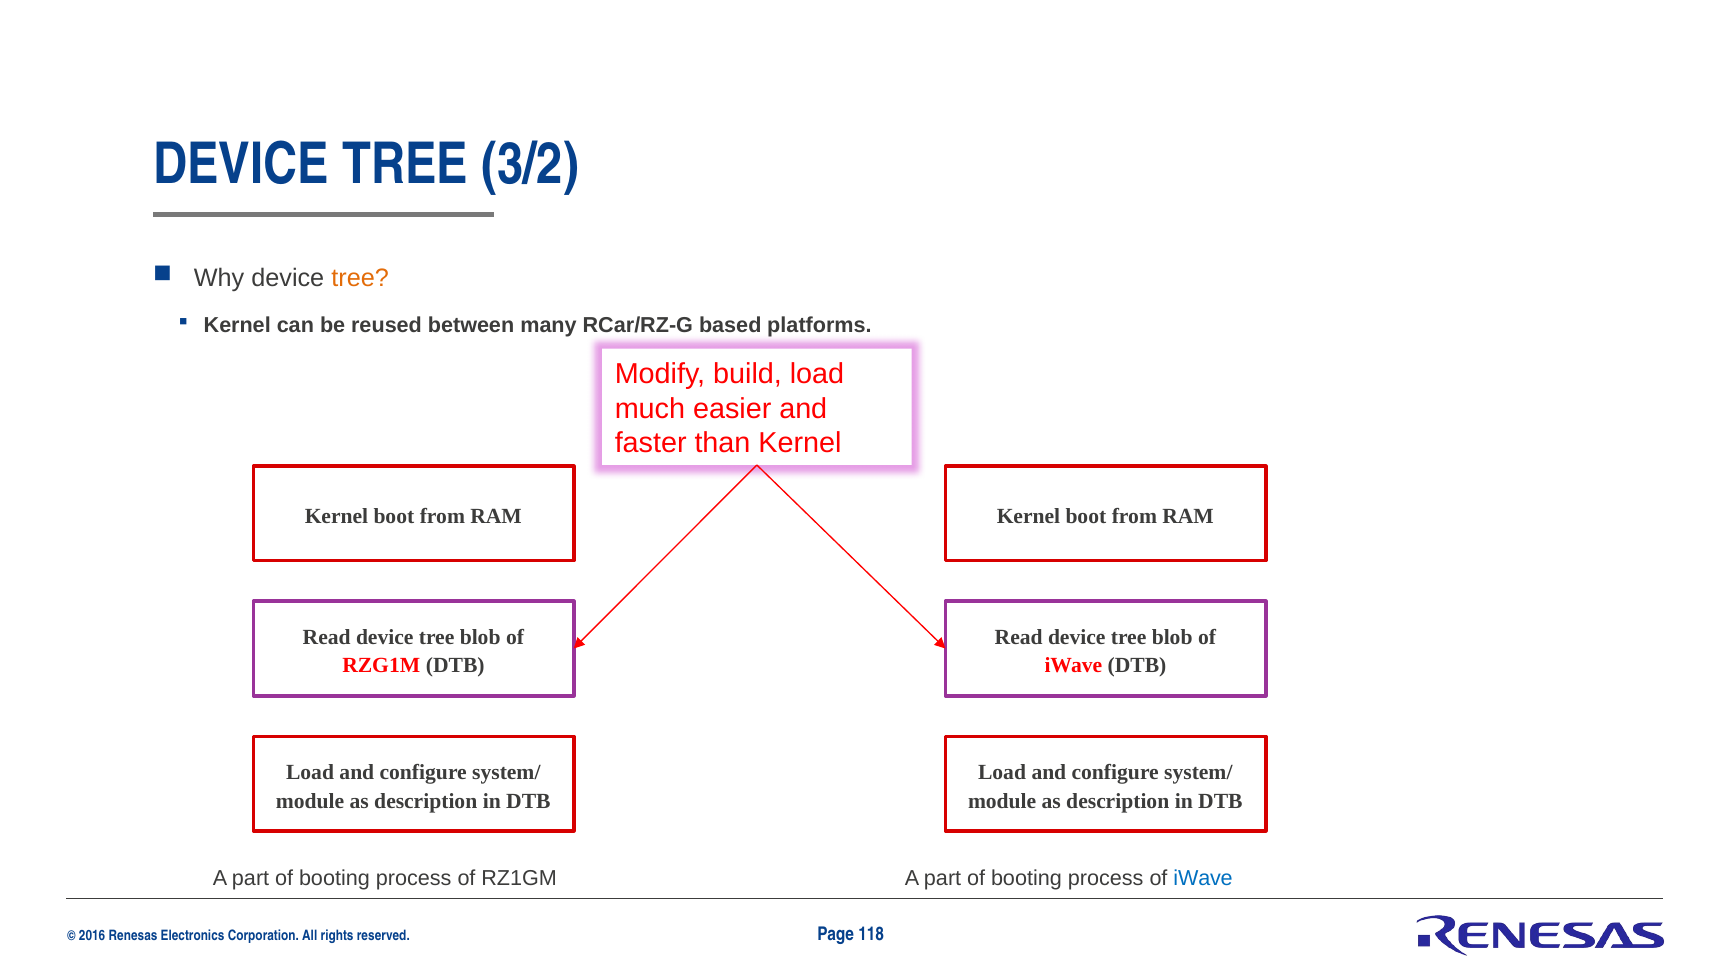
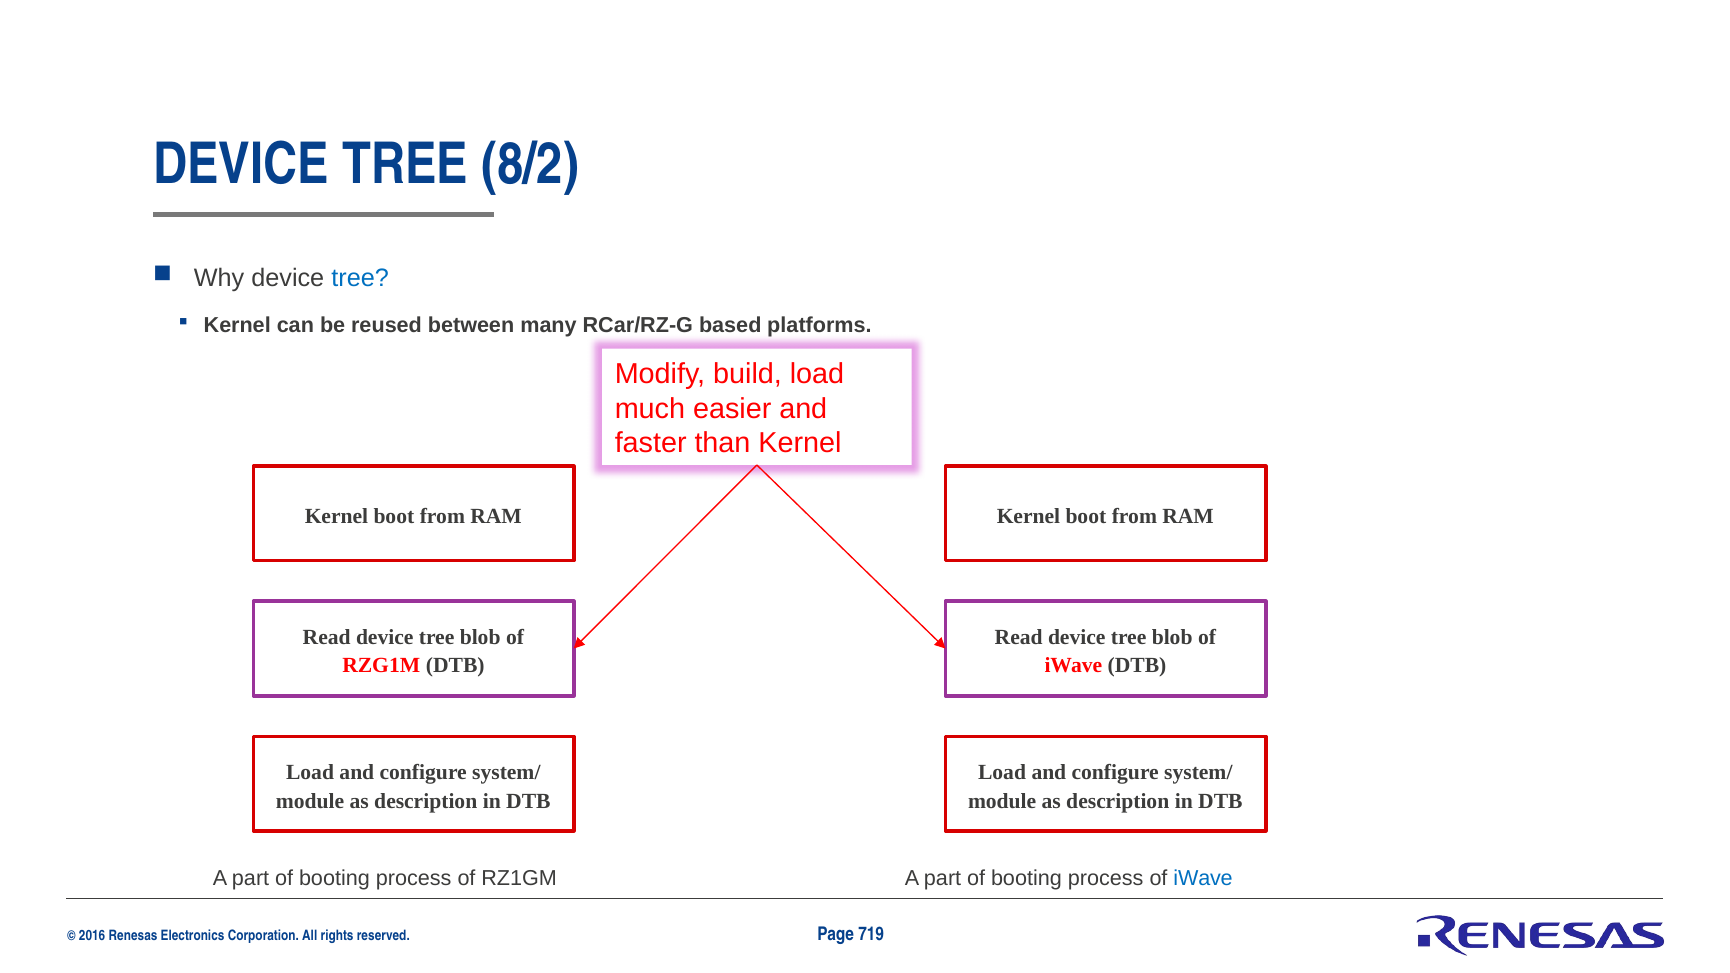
3/2: 3/2 -> 8/2 (530, 164)
tree colour: orange -> blue (360, 278)
118: 118 -> 719 (871, 935)
